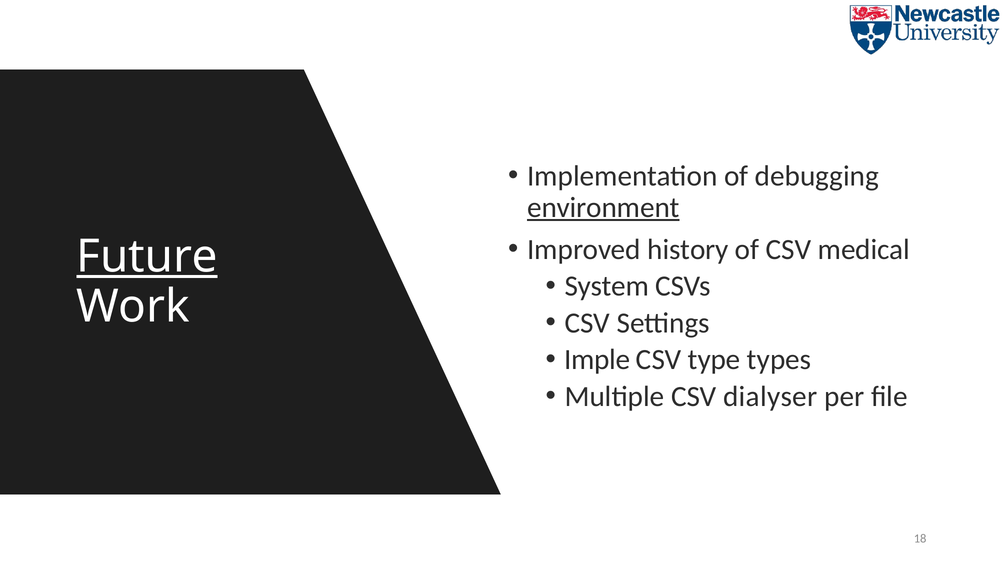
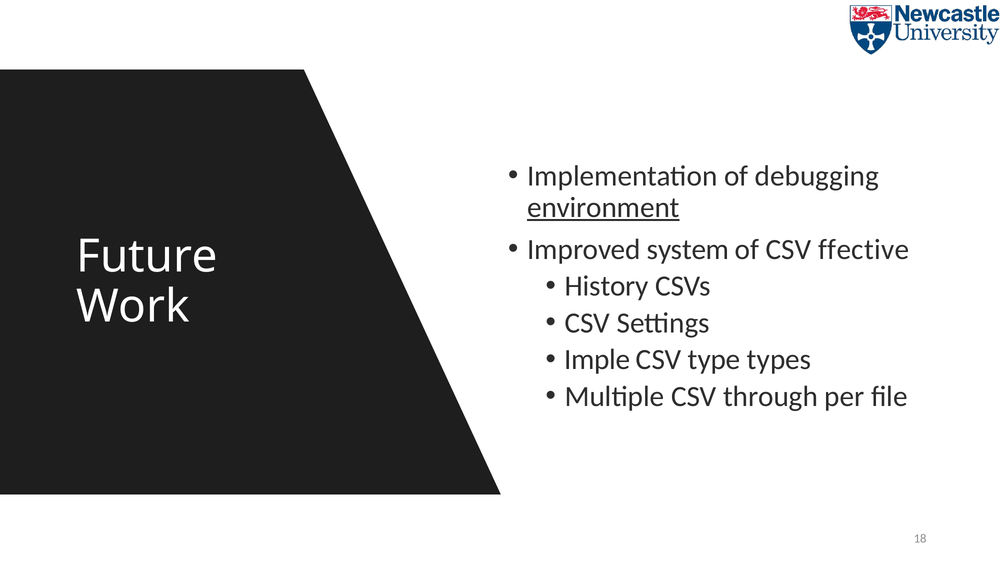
history: history -> system (688, 249)
medical: medical -> ffective (864, 249)
Future underline: present -> none (147, 257)
System: System -> History (607, 286)
dialyser: dialyser -> through (770, 396)
